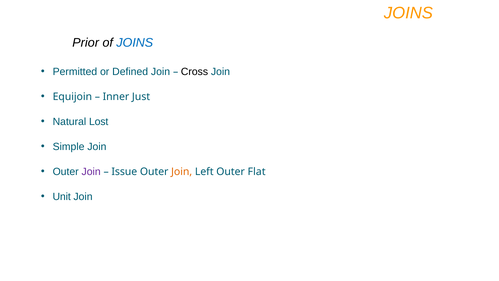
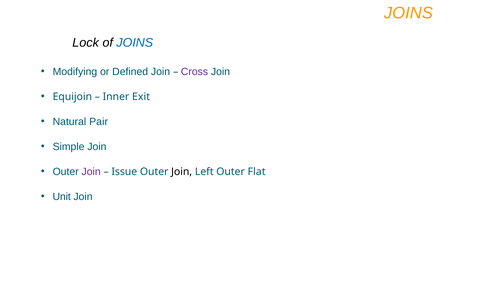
Prior: Prior -> Lock (86, 43)
Permitted: Permitted -> Modifying (75, 72)
Cross colour: black -> purple (194, 72)
Just: Just -> Exit (141, 97)
Lost: Lost -> Pair (99, 122)
Join colour: orange -> black (182, 171)
